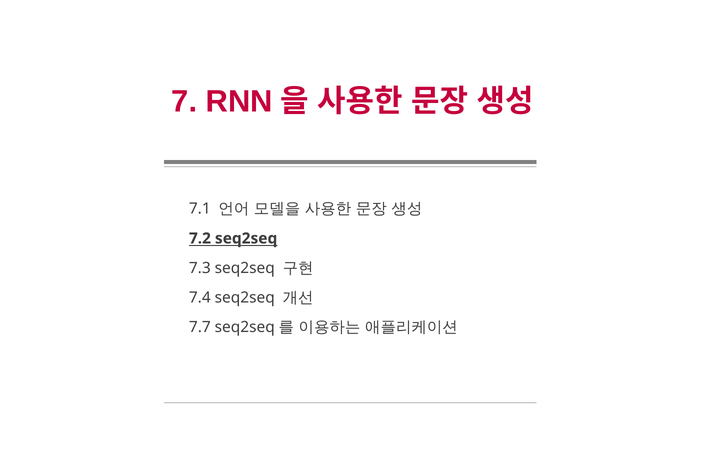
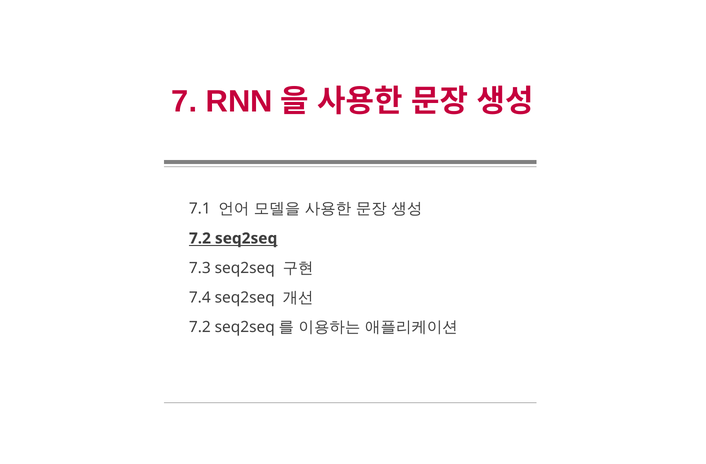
7.7: 7.7 -> 7.2 (200, 327)
